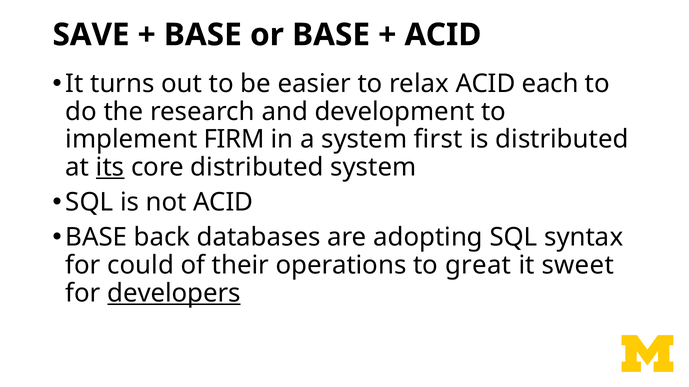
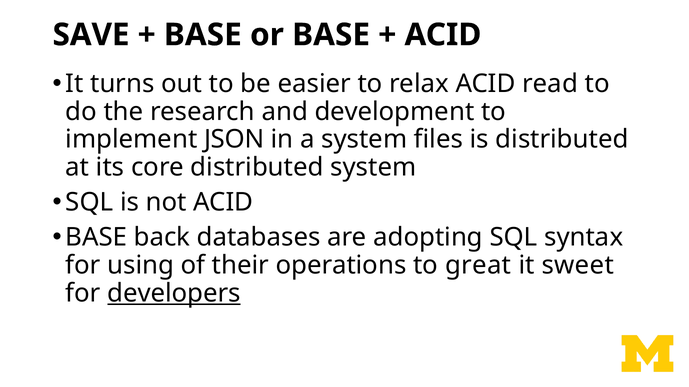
each: each -> read (550, 84)
FIRM: FIRM -> JSON (234, 140)
first: first -> files (438, 140)
its underline: present -> none (110, 168)
could: could -> using (141, 266)
